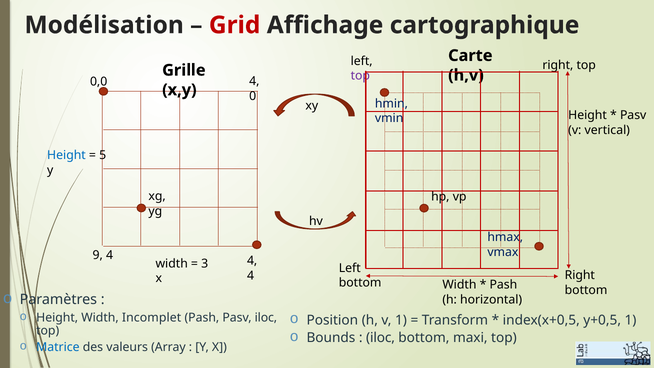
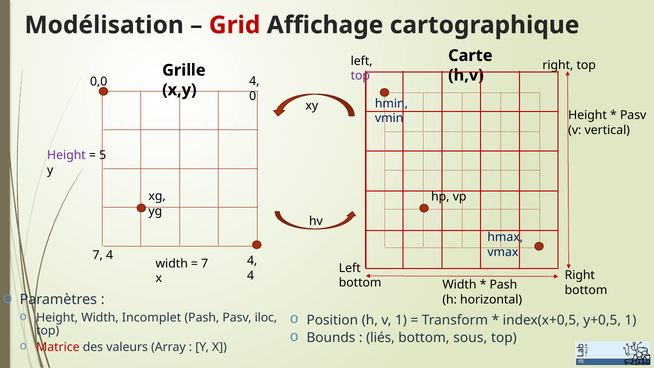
Height colour: blue -> purple (66, 155)
9: 9 -> 7 (98, 255)
3: 3 -> 7 (205, 264)
iloc: iloc -> liés (380, 338)
maxi: maxi -> sous (470, 338)
Matrice colour: blue -> red (58, 347)
